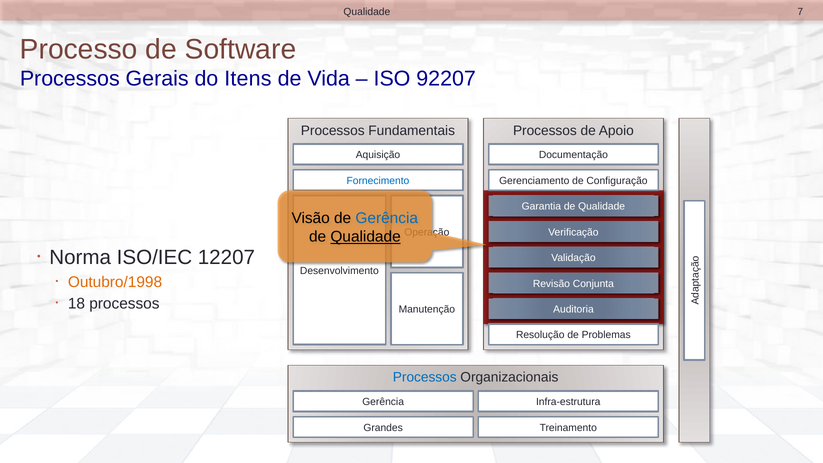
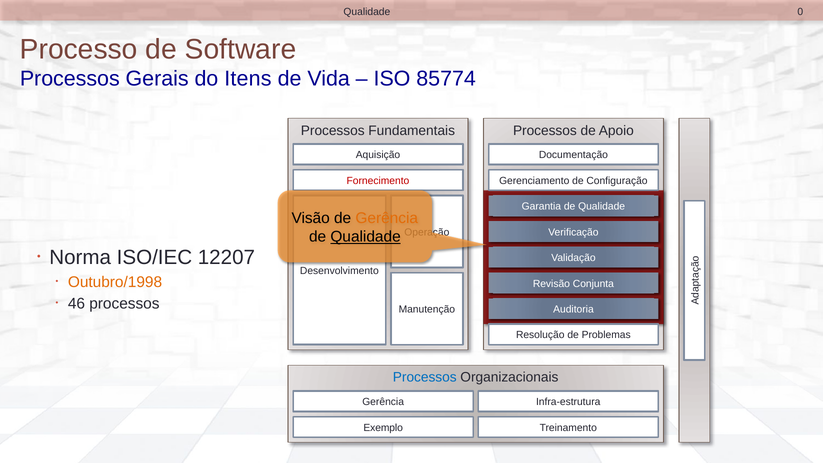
7: 7 -> 0 (800, 12)
92207: 92207 -> 85774 (446, 79)
Fornecimento colour: blue -> red (378, 181)
Gerência colour: blue -> orange (387, 218)
18: 18 -> 46 (76, 304)
Grandes: Grandes -> Exemplo (383, 428)
